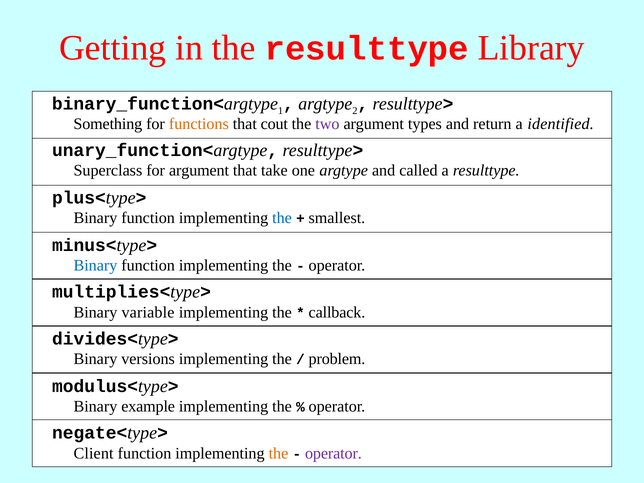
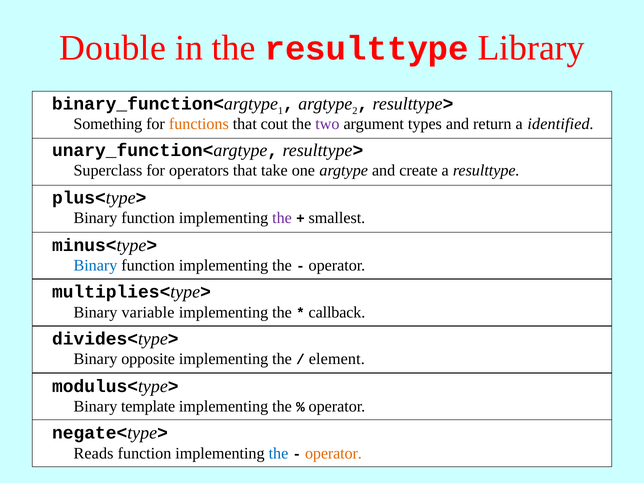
Getting: Getting -> Double (113, 48)
for argument: argument -> operators (199, 170)
called: called -> create (418, 170)
the colour: blue -> purple (282, 218)
versions: versions -> opposite (148, 359)
problem: problem -> element (337, 359)
example: example -> template (148, 407)
Client: Client -> Reads (94, 453)
the colour: orange -> blue (278, 453)
operator colour: purple -> orange (333, 453)
